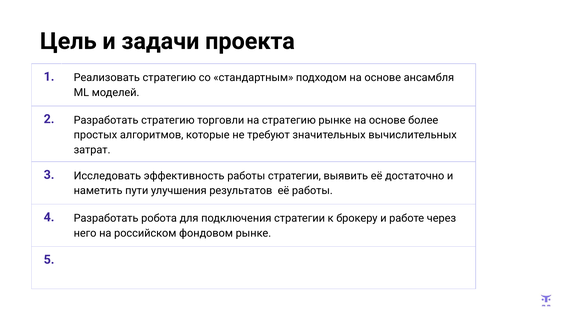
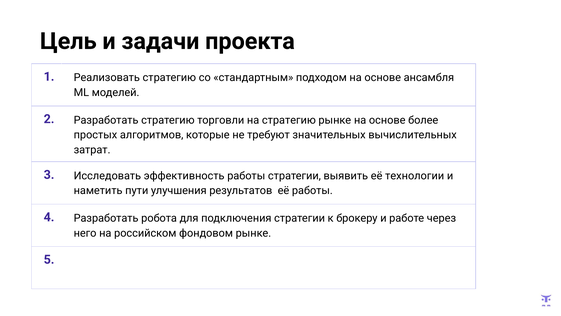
достаточно: достаточно -> технологии (415, 176)
